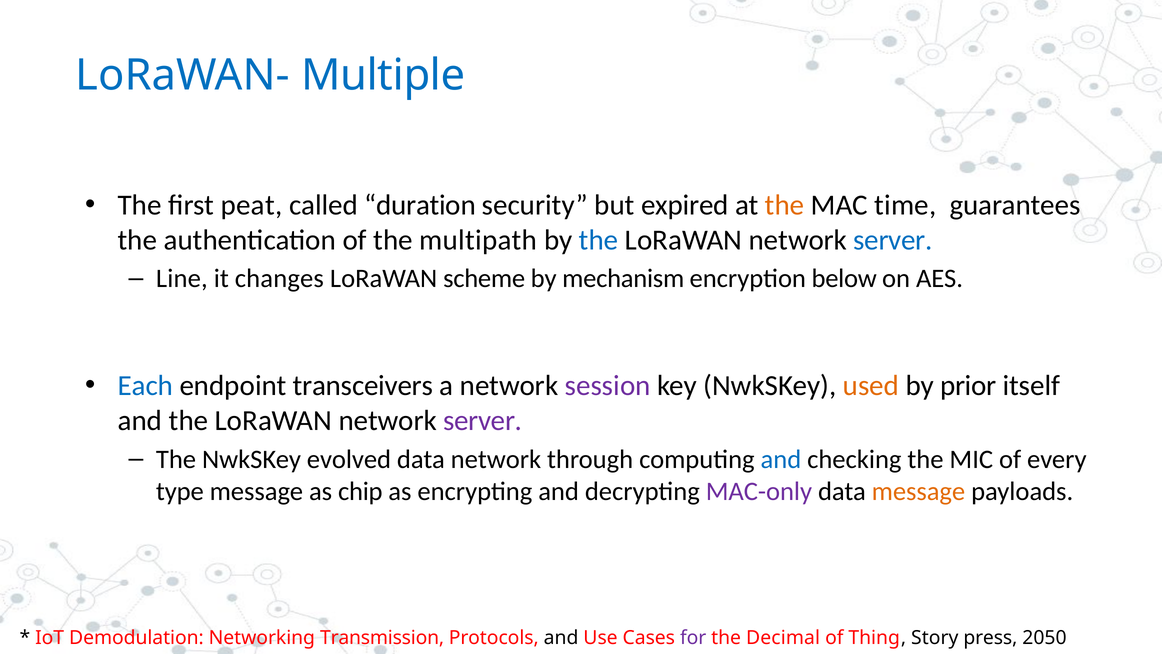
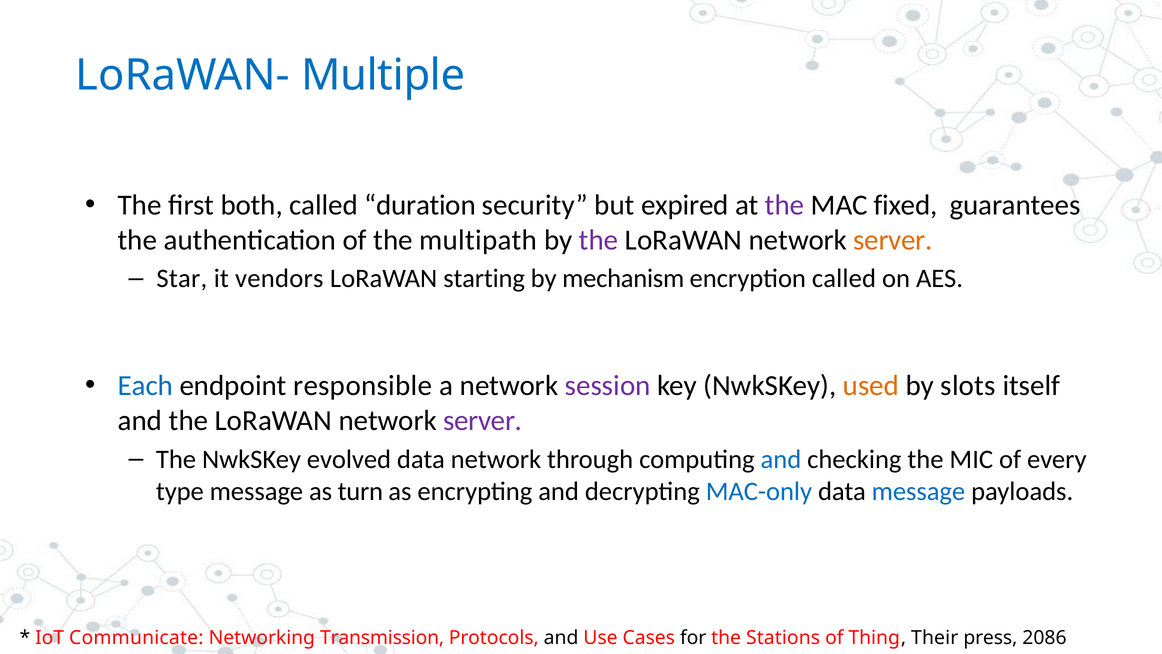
peat: peat -> both (252, 205)
the colour: orange -> purple (785, 205)
time: time -> fixed (906, 205)
the colour: blue -> purple (599, 240)
server colour: blue -> orange (893, 240)
Line: Line -> Star (182, 278)
changes: changes -> vendors (279, 278)
scheme: scheme -> starting (484, 278)
encryption below: below -> called (844, 278)
transceivers: transceivers -> responsible (363, 386)
prior: prior -> slots (968, 386)
chip: chip -> turn (360, 491)
MAC-only colour: purple -> blue (759, 491)
message colour: orange -> blue (918, 491)
Demodulation: Demodulation -> Communicate (136, 638)
for colour: purple -> black (693, 638)
Decimal: Decimal -> Stations (783, 638)
Story: Story -> Their (935, 638)
2050: 2050 -> 2086 (1044, 638)
